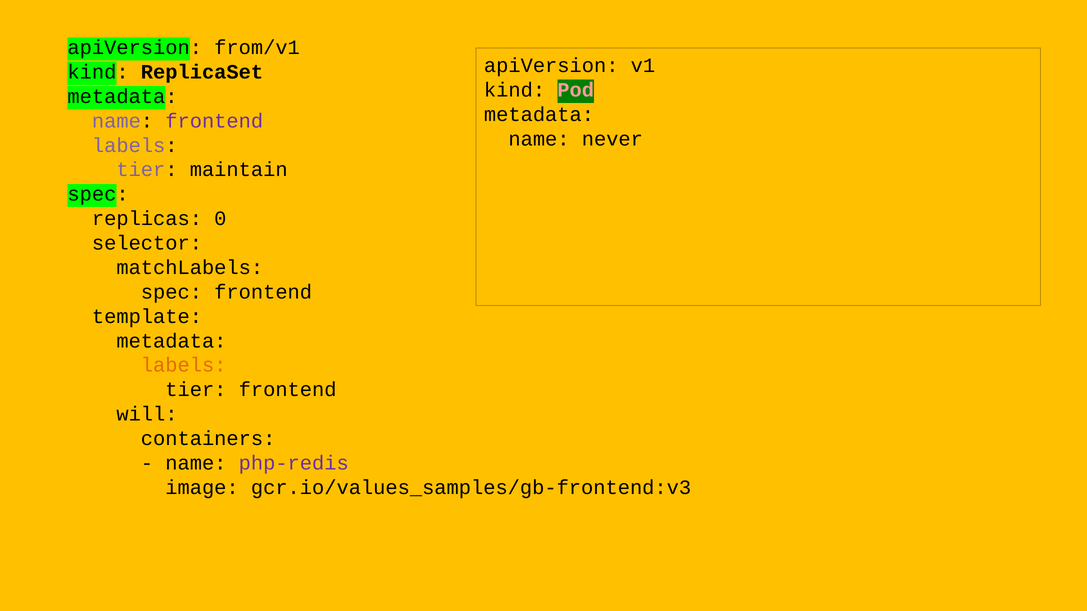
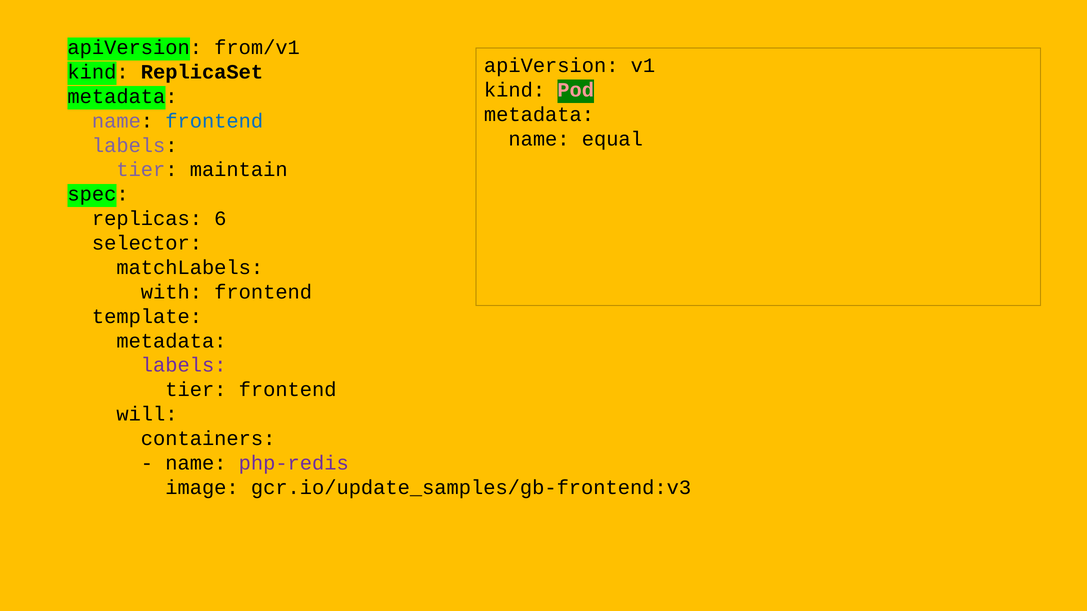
frontend colour: purple -> blue (214, 121)
never: never -> equal (612, 139)
0: 0 -> 6 (220, 219)
spec: spec -> with (171, 292)
labels colour: orange -> purple (184, 366)
gcr.io/values_samples/gb-frontend:v3: gcr.io/values_samples/gb-frontend:v3 -> gcr.io/update_samples/gb-frontend:v3 (471, 488)
